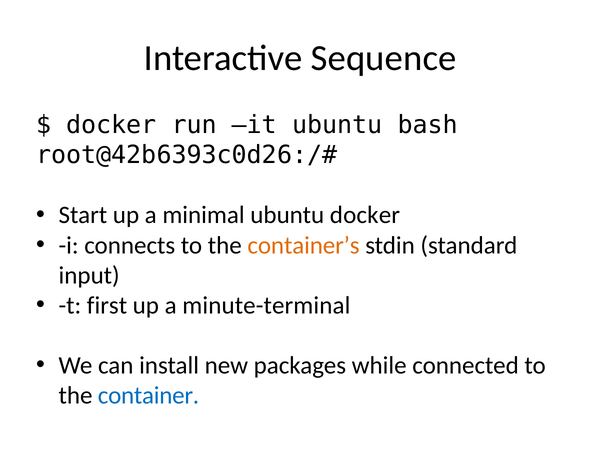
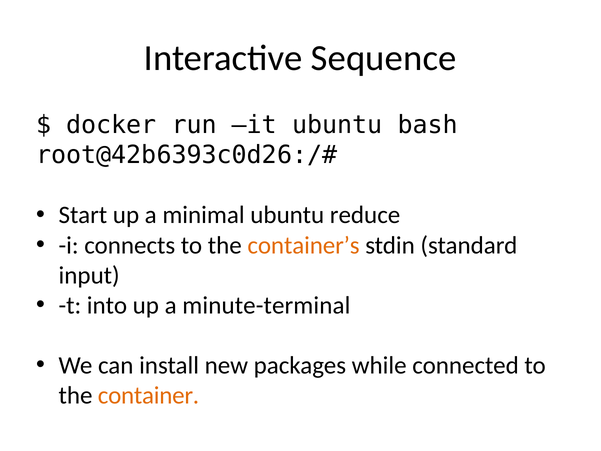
ubuntu docker: docker -> reduce (365, 215)
first: first -> into (107, 305)
container colour: blue -> orange (148, 395)
